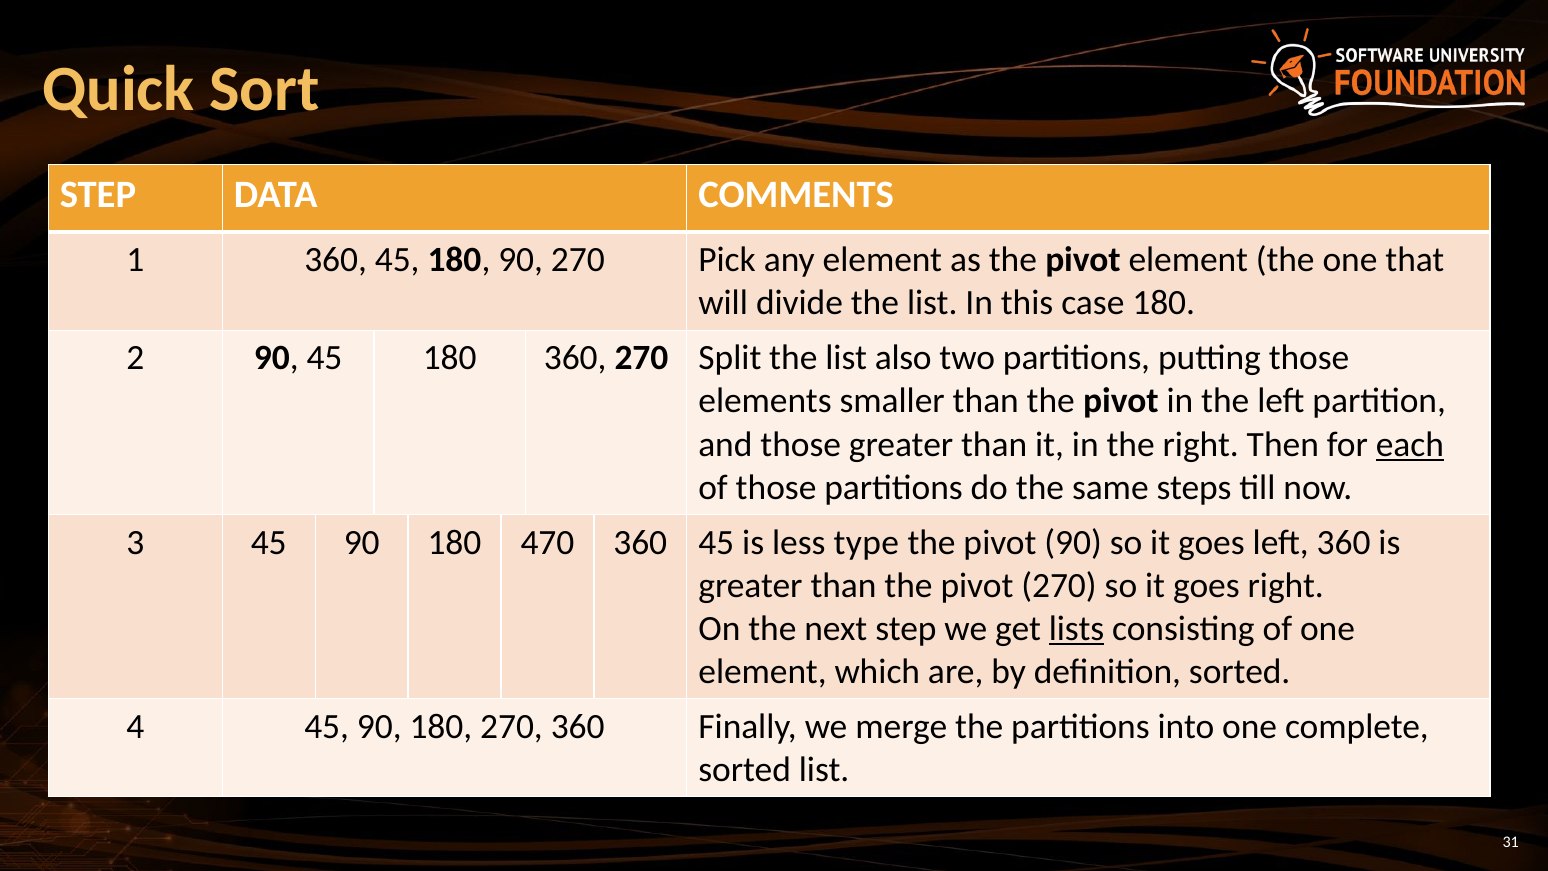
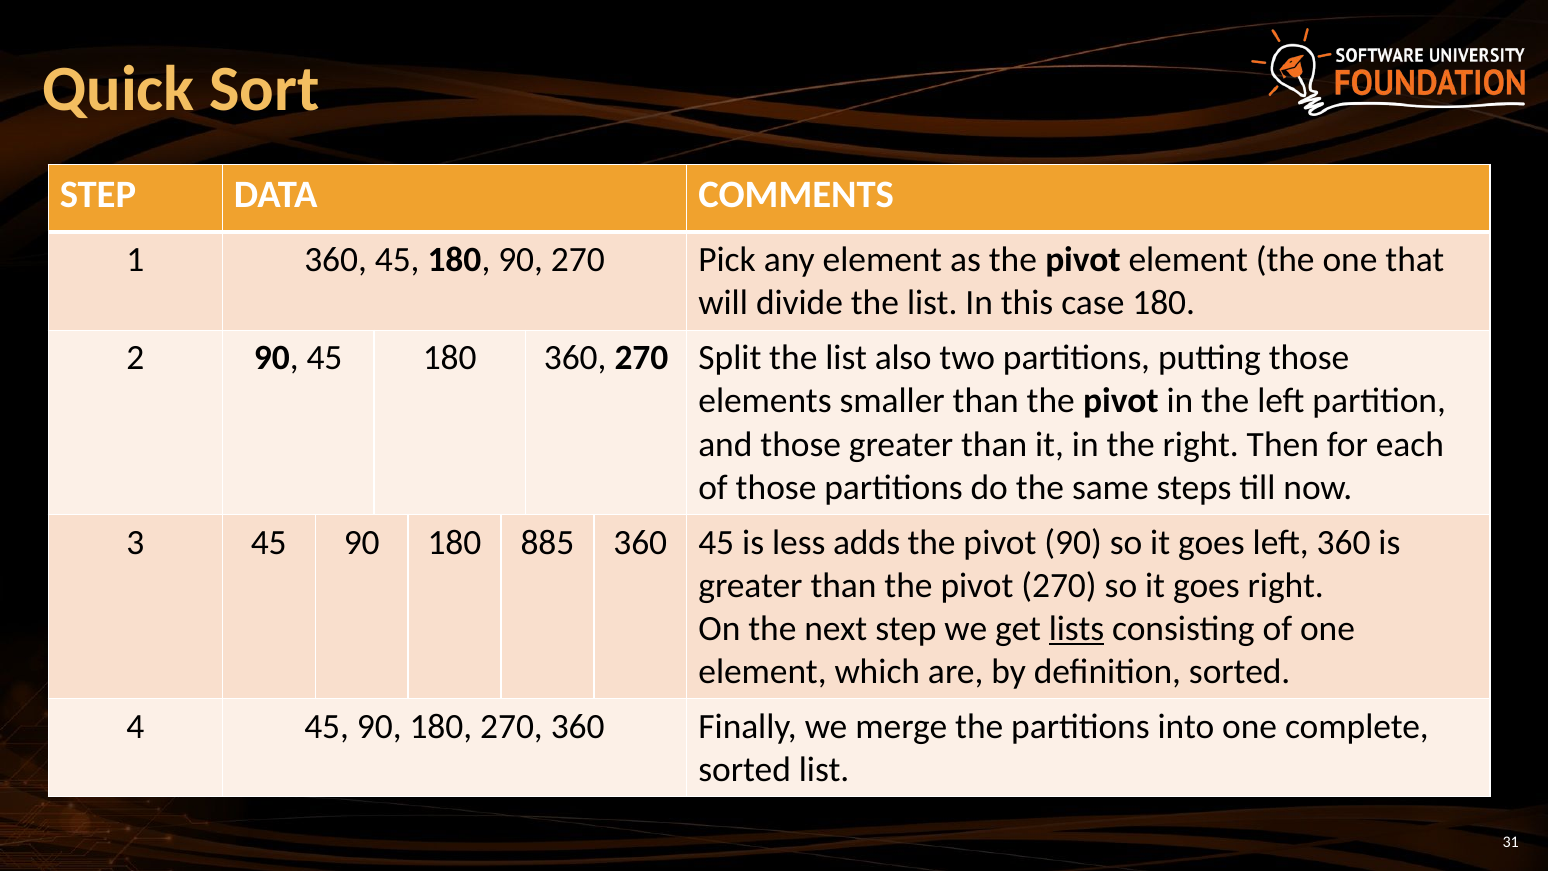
each underline: present -> none (1410, 444)
470: 470 -> 885 (547, 542)
type: type -> adds (867, 542)
